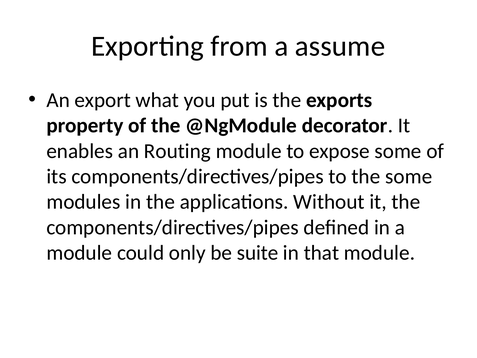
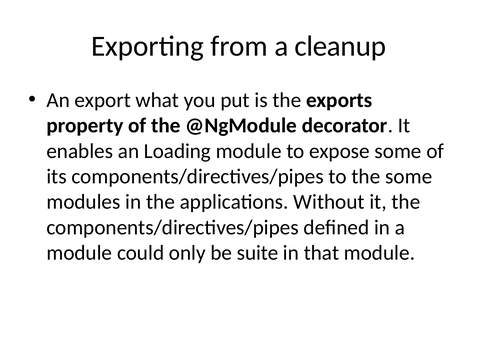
assume: assume -> cleanup (340, 46)
Routing: Routing -> Loading (177, 151)
